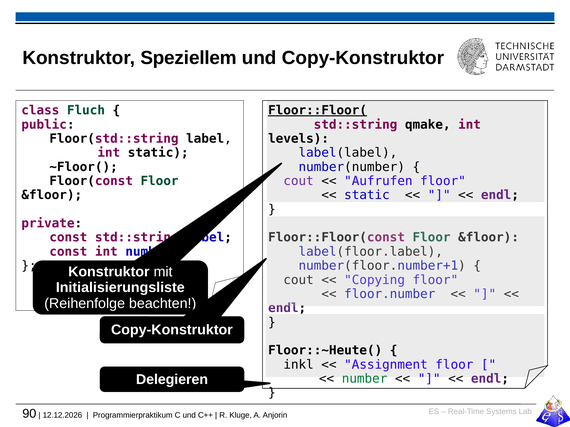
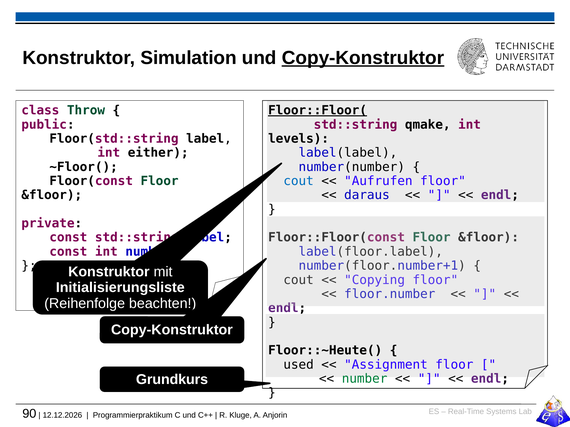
Speziellem: Speziellem -> Simulation (189, 58)
Copy-Konstruktor underline: none -> present (363, 58)
Fluch: Fluch -> Throw (86, 111)
int static: static -> either (158, 153)
cout colour: purple -> blue (299, 181)
static: static -> daraus (367, 195)
inkl: inkl -> used (299, 365)
Delegieren: Delegieren -> Grundkurs (172, 380)
